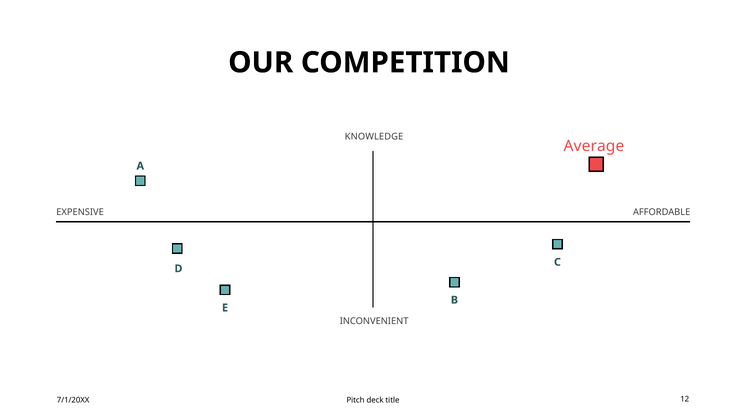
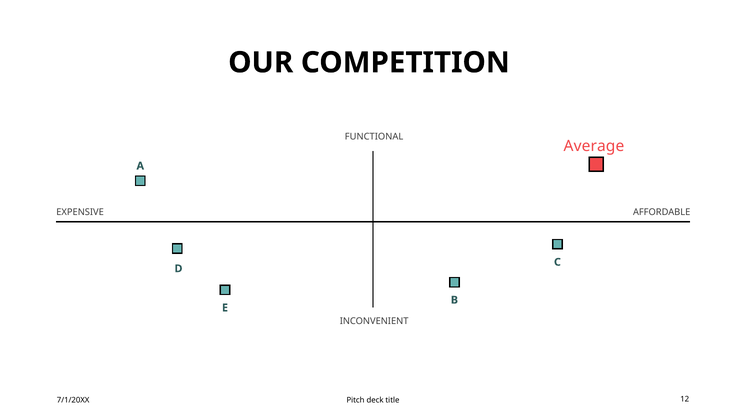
KNOWLEDGE: KNOWLEDGE -> FUNCTIONAL (374, 137)
